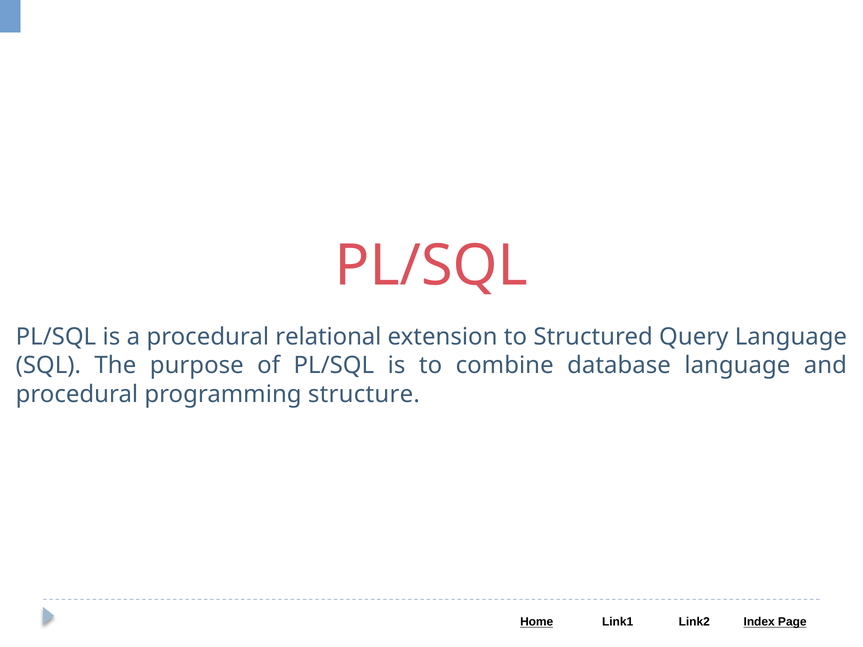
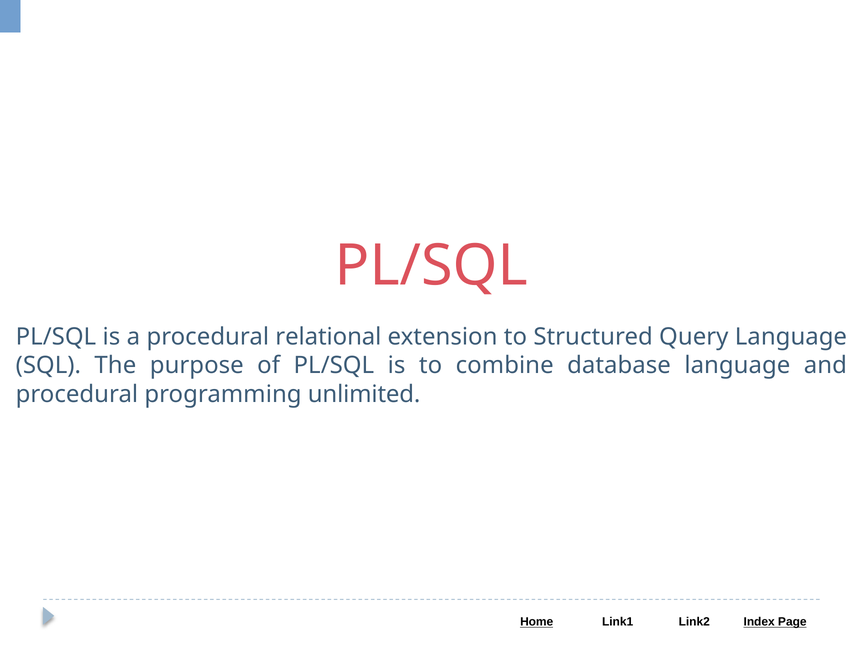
structure: structure -> unlimited (364, 394)
